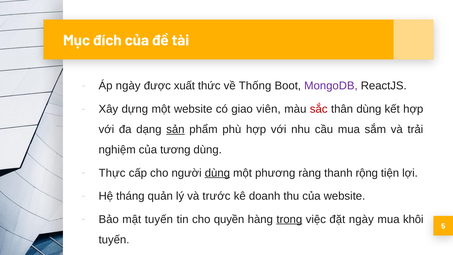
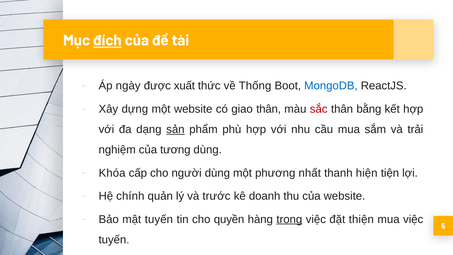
đích underline: none -> present (107, 41)
MongoDB colour: purple -> blue (331, 86)
giao viên: viên -> thân (269, 109)
thân dùng: dùng -> bằng (369, 109)
Thực: Thực -> Khóa (112, 173)
dùng underline: present -> none (217, 173)
ràng: ràng -> nhất (310, 173)
rộng: rộng -> hiện (367, 173)
tháng: tháng -> chính (130, 196)
đặt ngày: ngày -> thiện (361, 219)
mua khôi: khôi -> việc (413, 219)
